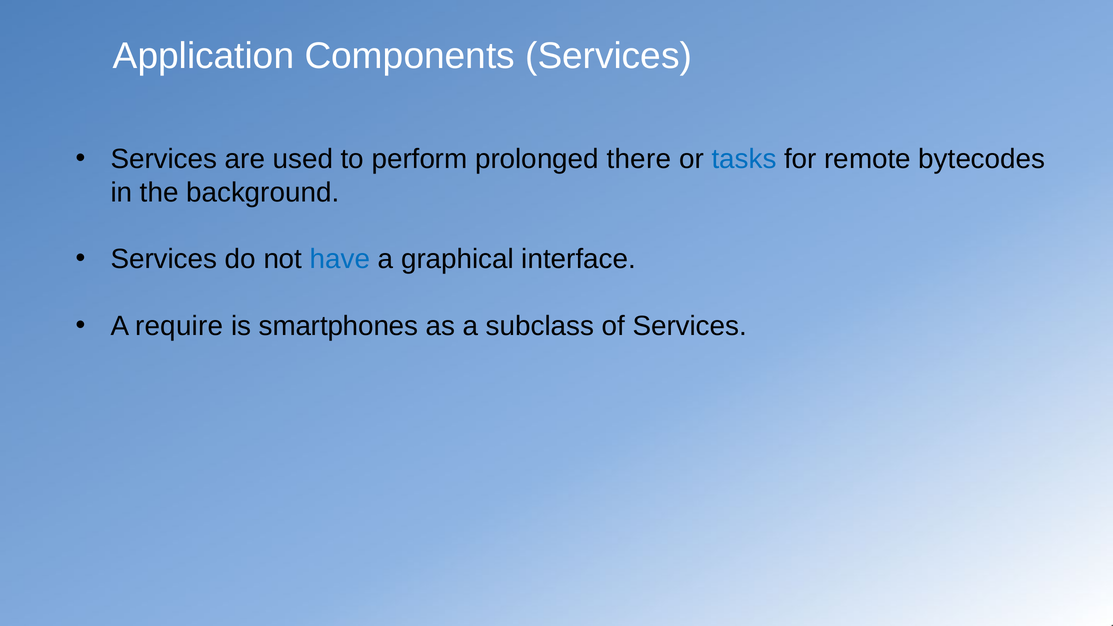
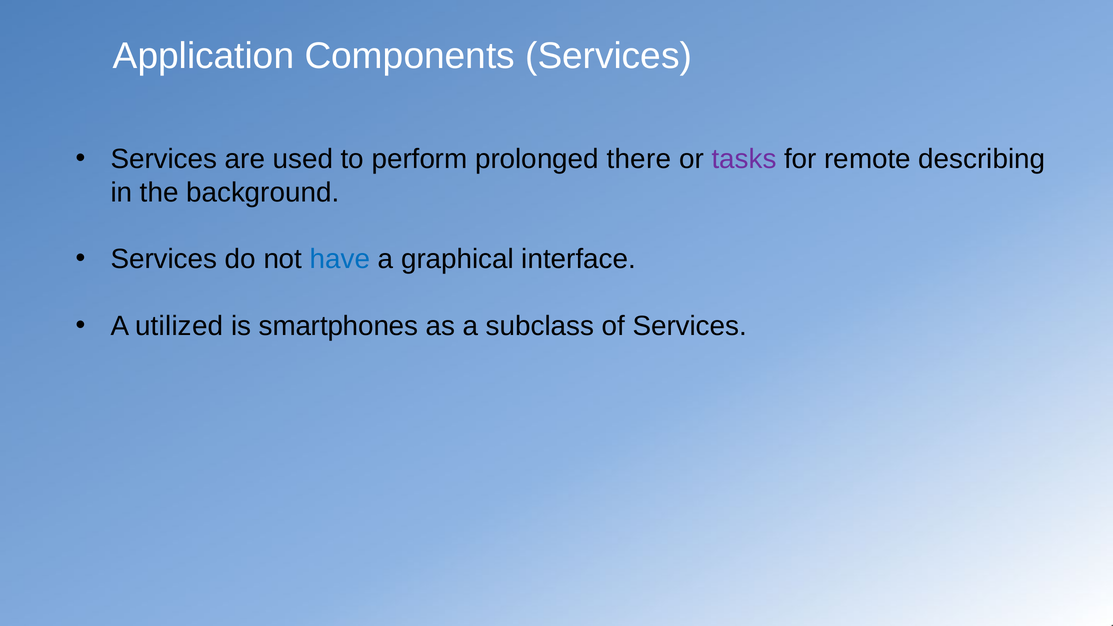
tasks colour: blue -> purple (744, 159)
bytecodes: bytecodes -> describing (982, 159)
require: require -> utilized (179, 326)
